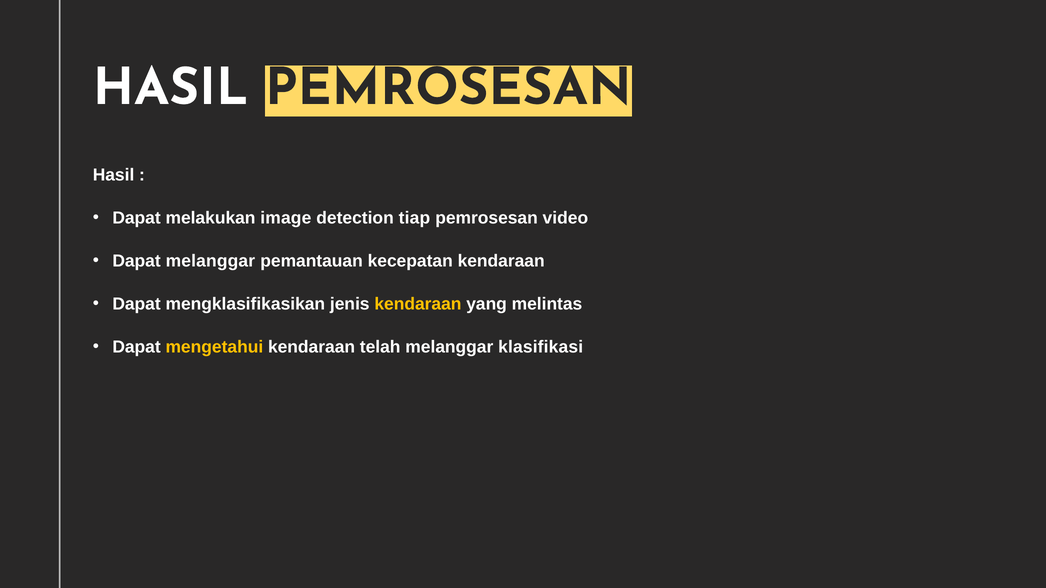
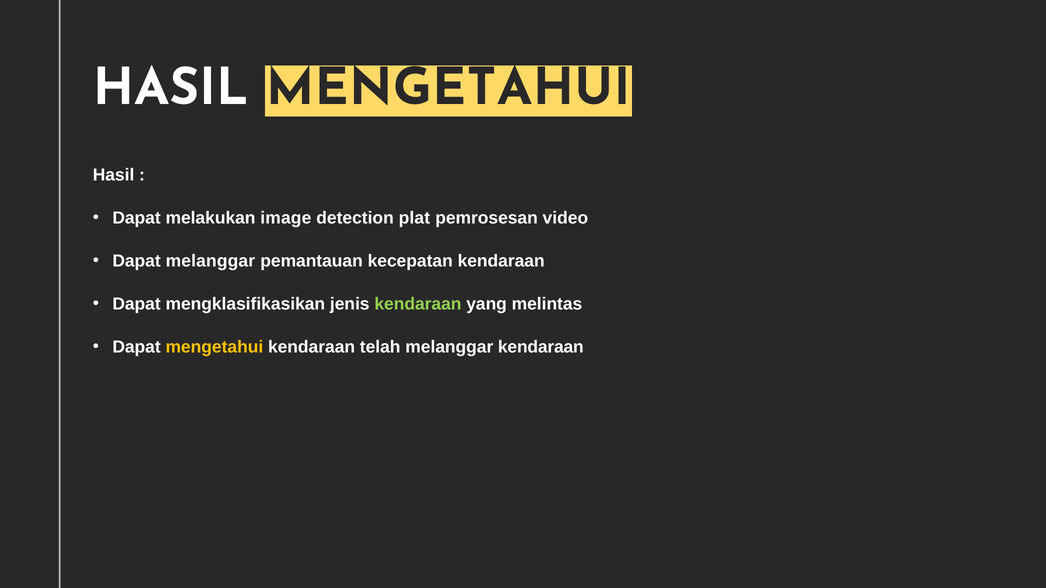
HASIL PEMROSESAN: PEMROSESAN -> MENGETAHUI (448, 87)
tiap: tiap -> plat (414, 218)
kendaraan colour: yellow -> light green (418, 304)
melanggar klasifikasi: klasifikasi -> kendaraan (541, 347)
